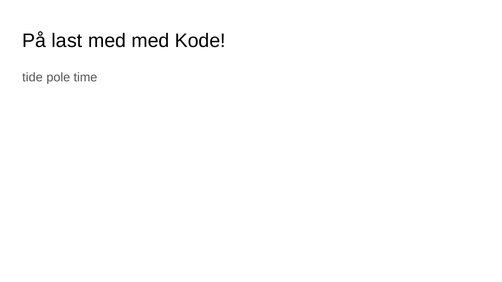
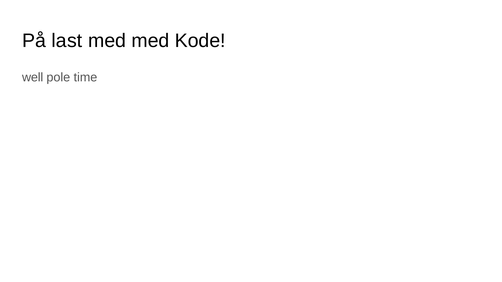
tide: tide -> well (33, 78)
